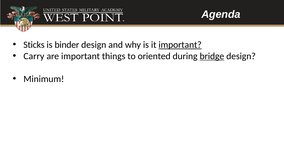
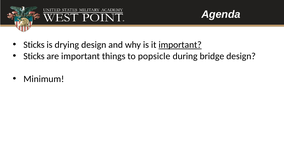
binder: binder -> drying (67, 45)
Carry: Carry -> Sticks (34, 56)
oriented: oriented -> popsicle (154, 56)
bridge underline: present -> none (212, 56)
